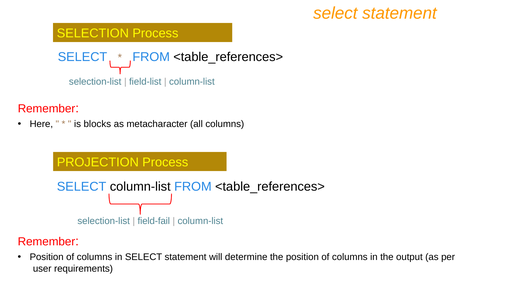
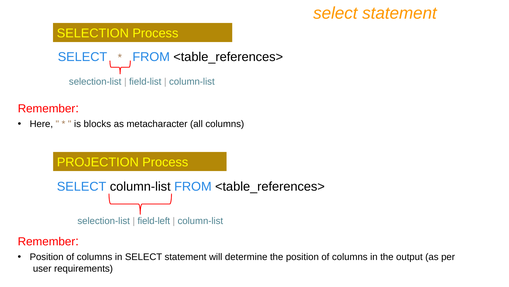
field-fail: field-fail -> field-left (154, 221)
